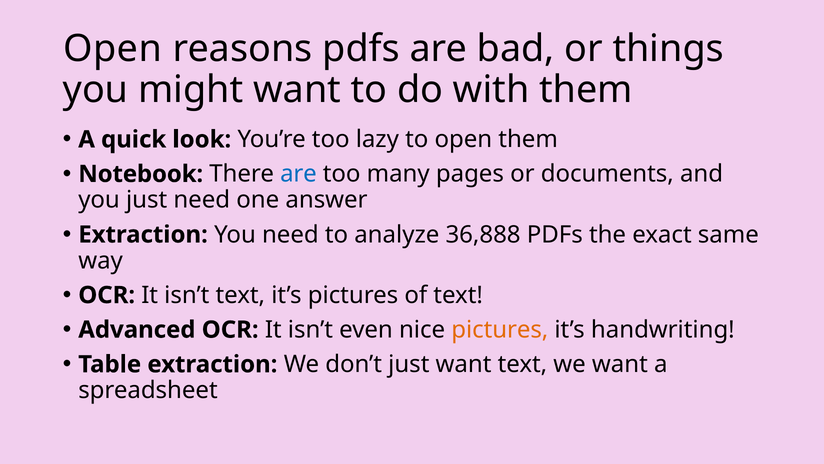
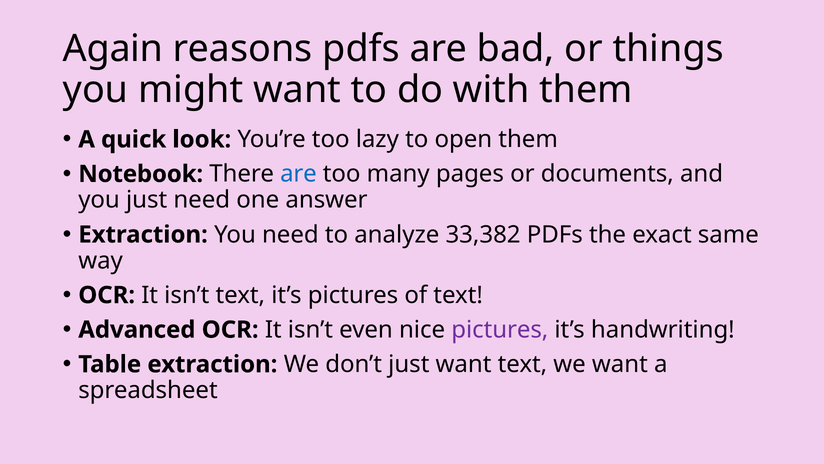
Open: Open -> Again (113, 49)
36,888: 36,888 -> 33,382 (483, 234)
pictures colour: orange -> purple (500, 329)
